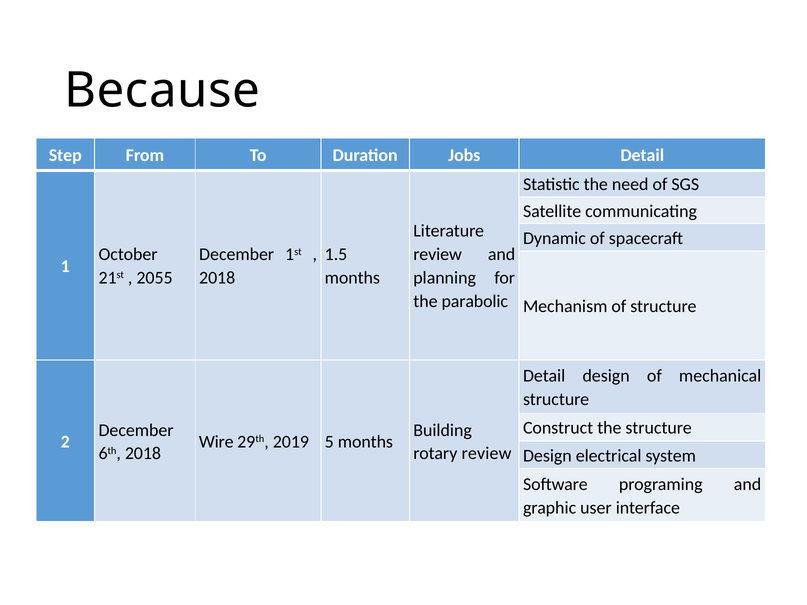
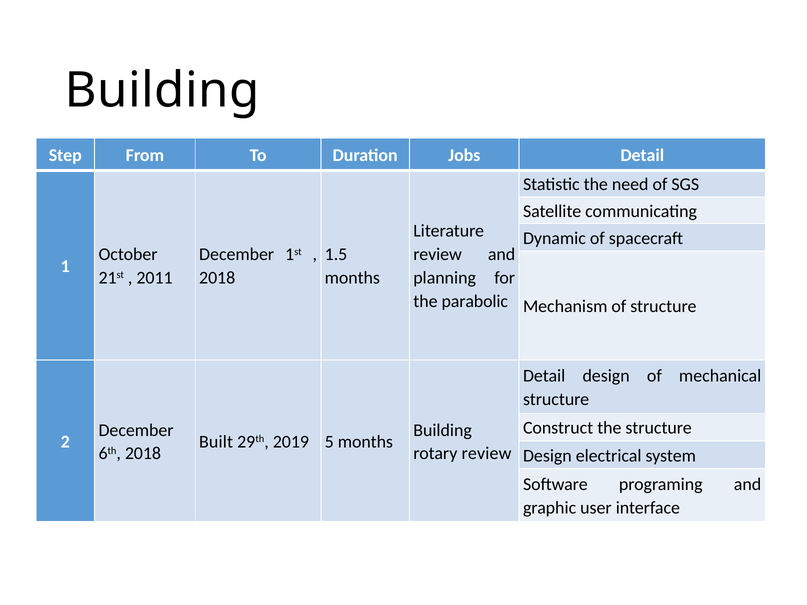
Because: Because -> Building (162, 90)
2055: 2055 -> 2011 (155, 278)
Wire: Wire -> Built (216, 442)
